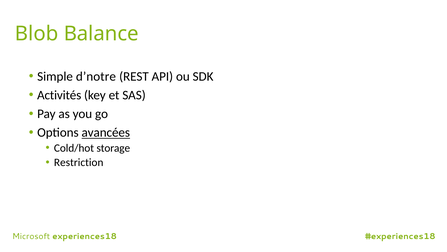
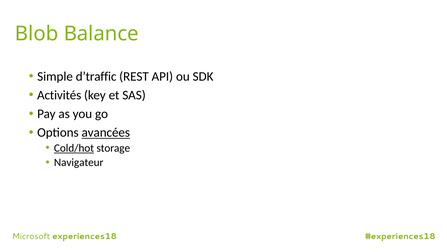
d’notre: d’notre -> d’traffic (96, 76)
Cold/hot underline: none -> present (74, 148)
Restriction: Restriction -> Navigateur (79, 162)
